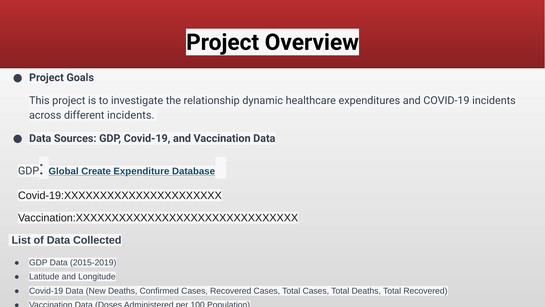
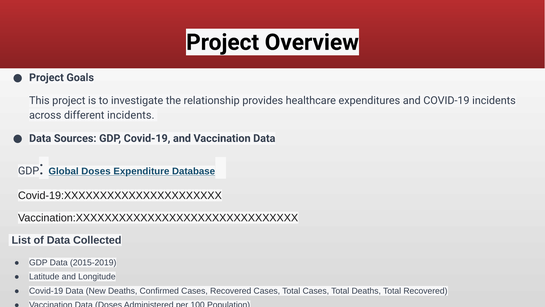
dynamic: dynamic -> provides (263, 101)
Global Create: Create -> Doses (96, 171)
